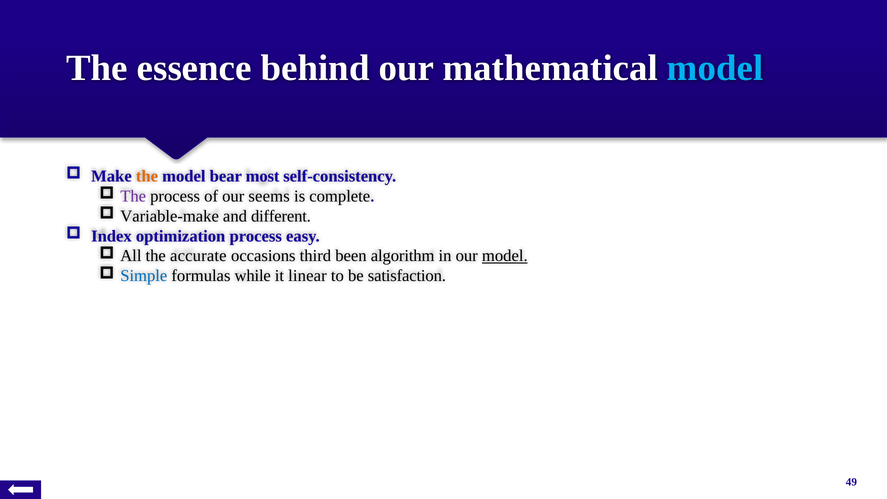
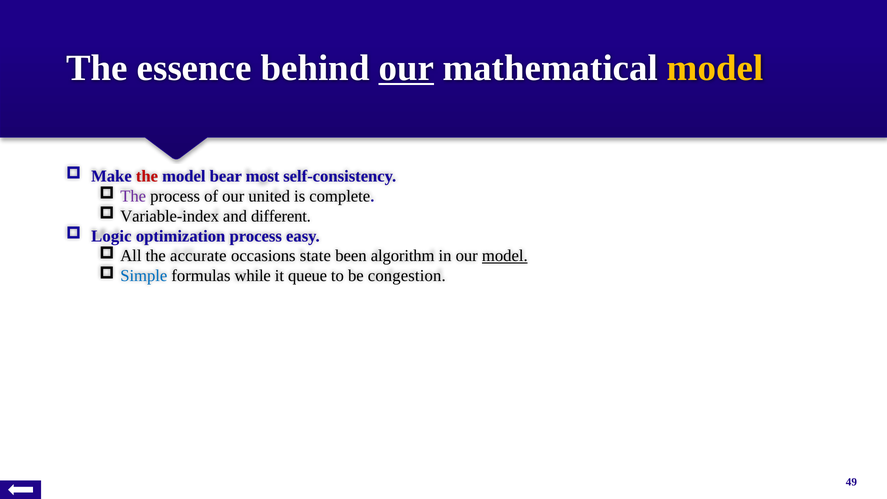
our underline: none -> present (406, 68)
model colour: light blue -> yellow (715, 68)
the colour: orange -> red (147, 176)
seems: seems -> united (269, 196)
Variable-make: Variable-make -> Variable-index (170, 216)
Index: Index -> Logic (111, 236)
third: third -> state (315, 256)
linear: linear -> queue (308, 276)
satisfaction: satisfaction -> congestion (407, 276)
